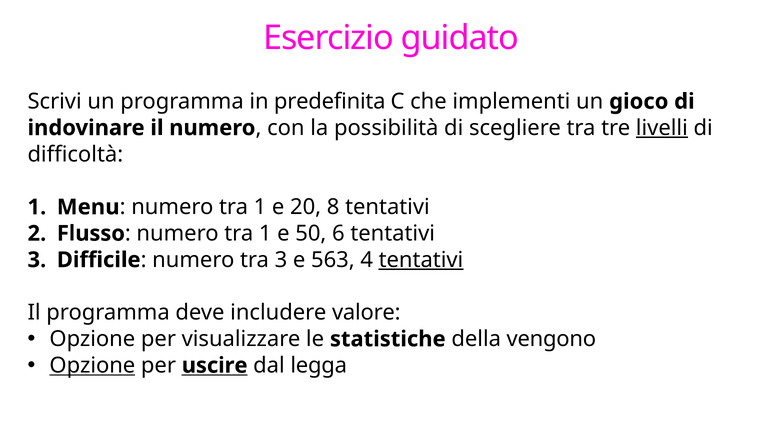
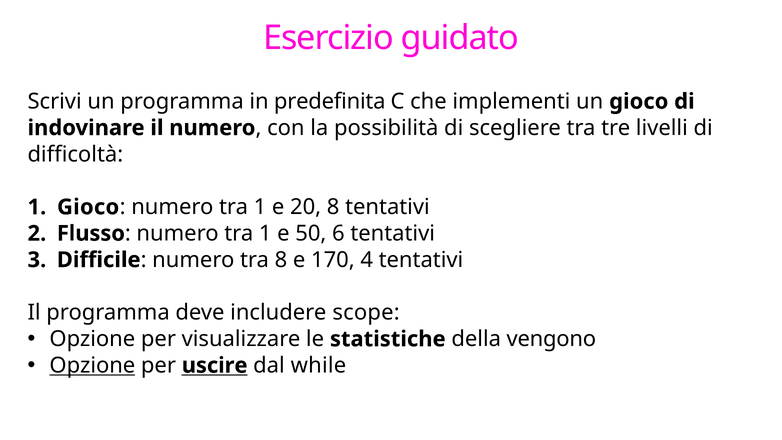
livelli underline: present -> none (662, 128)
1 Menu: Menu -> Gioco (88, 207)
tra 3: 3 -> 8 (281, 260)
563: 563 -> 170 (333, 260)
tentativi underline: present -> none (421, 260)
valore: valore -> scope (366, 313)
legga: legga -> while (318, 365)
